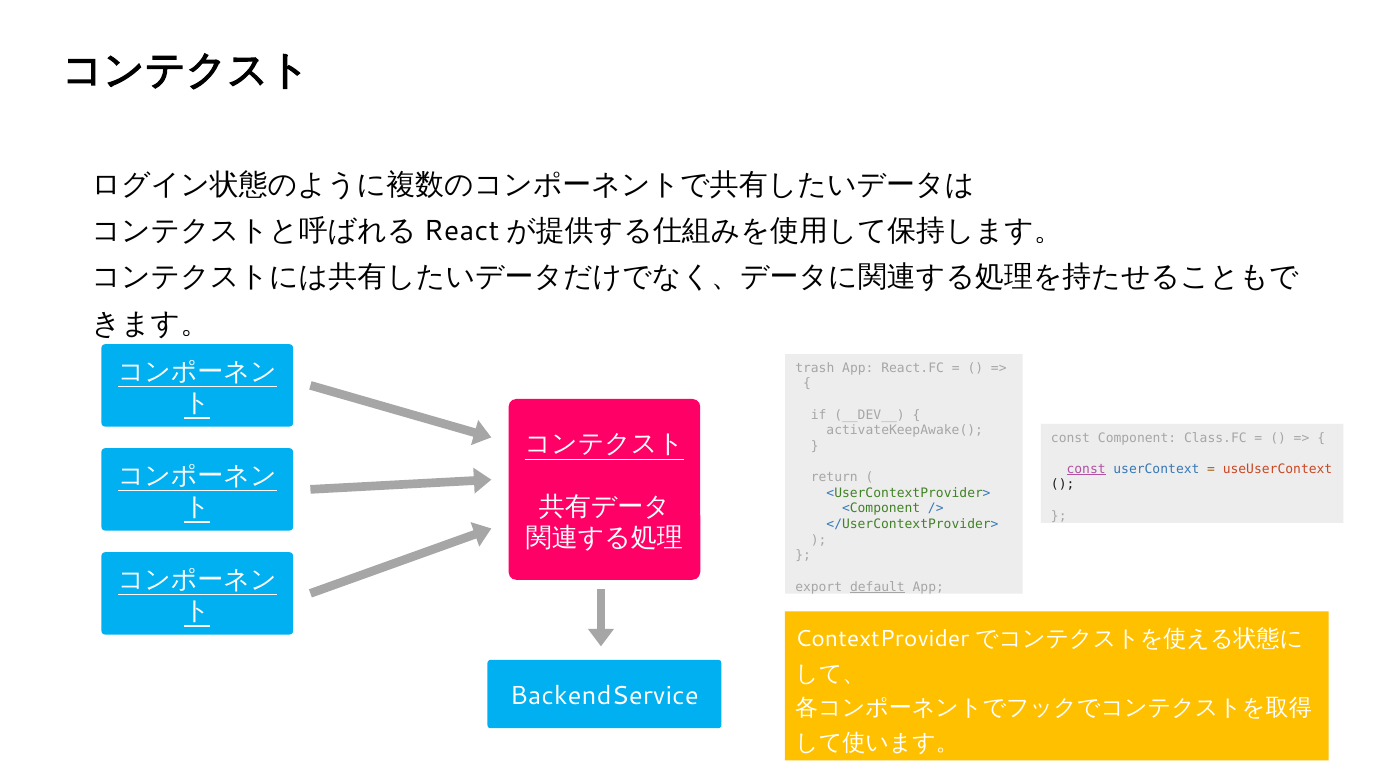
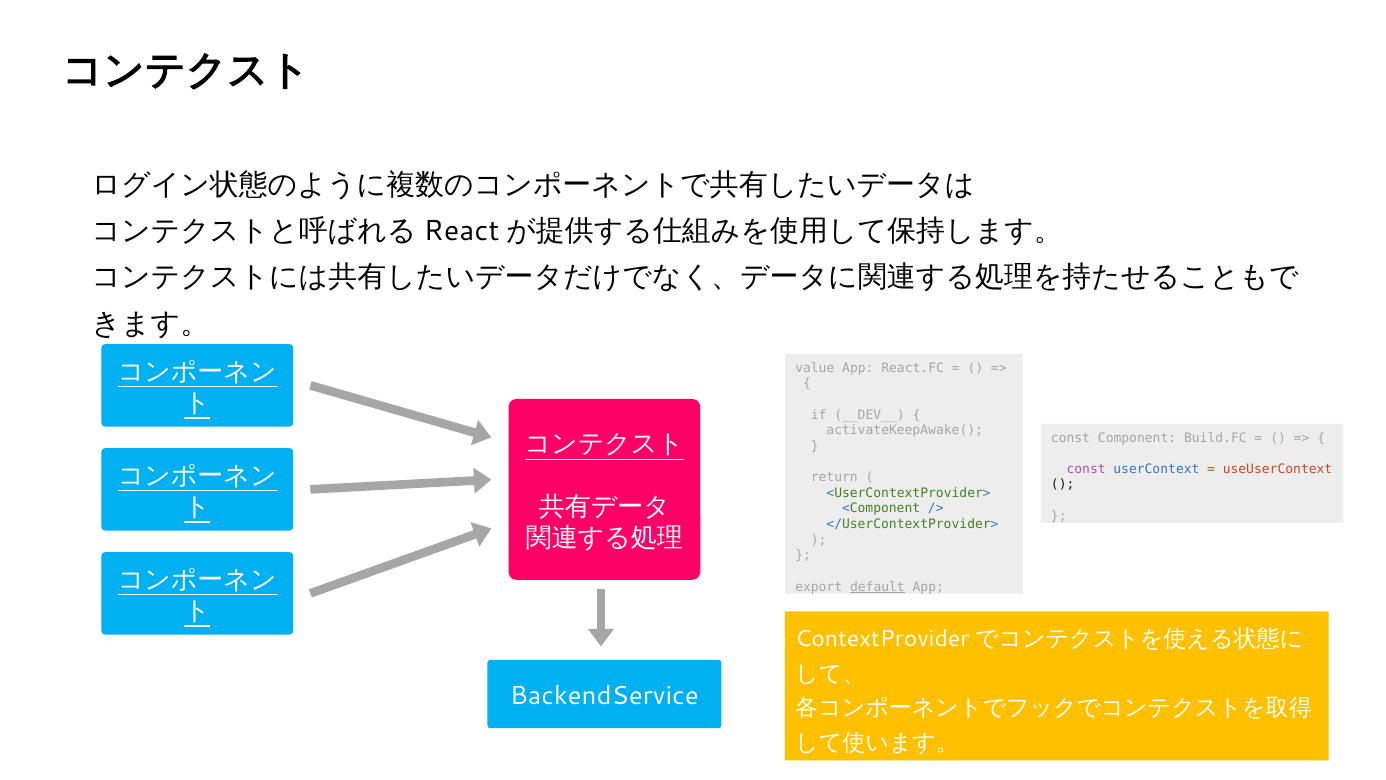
trash: trash -> value (815, 368)
Class.FC: Class.FC -> Build.FC (1215, 437)
const underline: present -> none (1086, 469)
